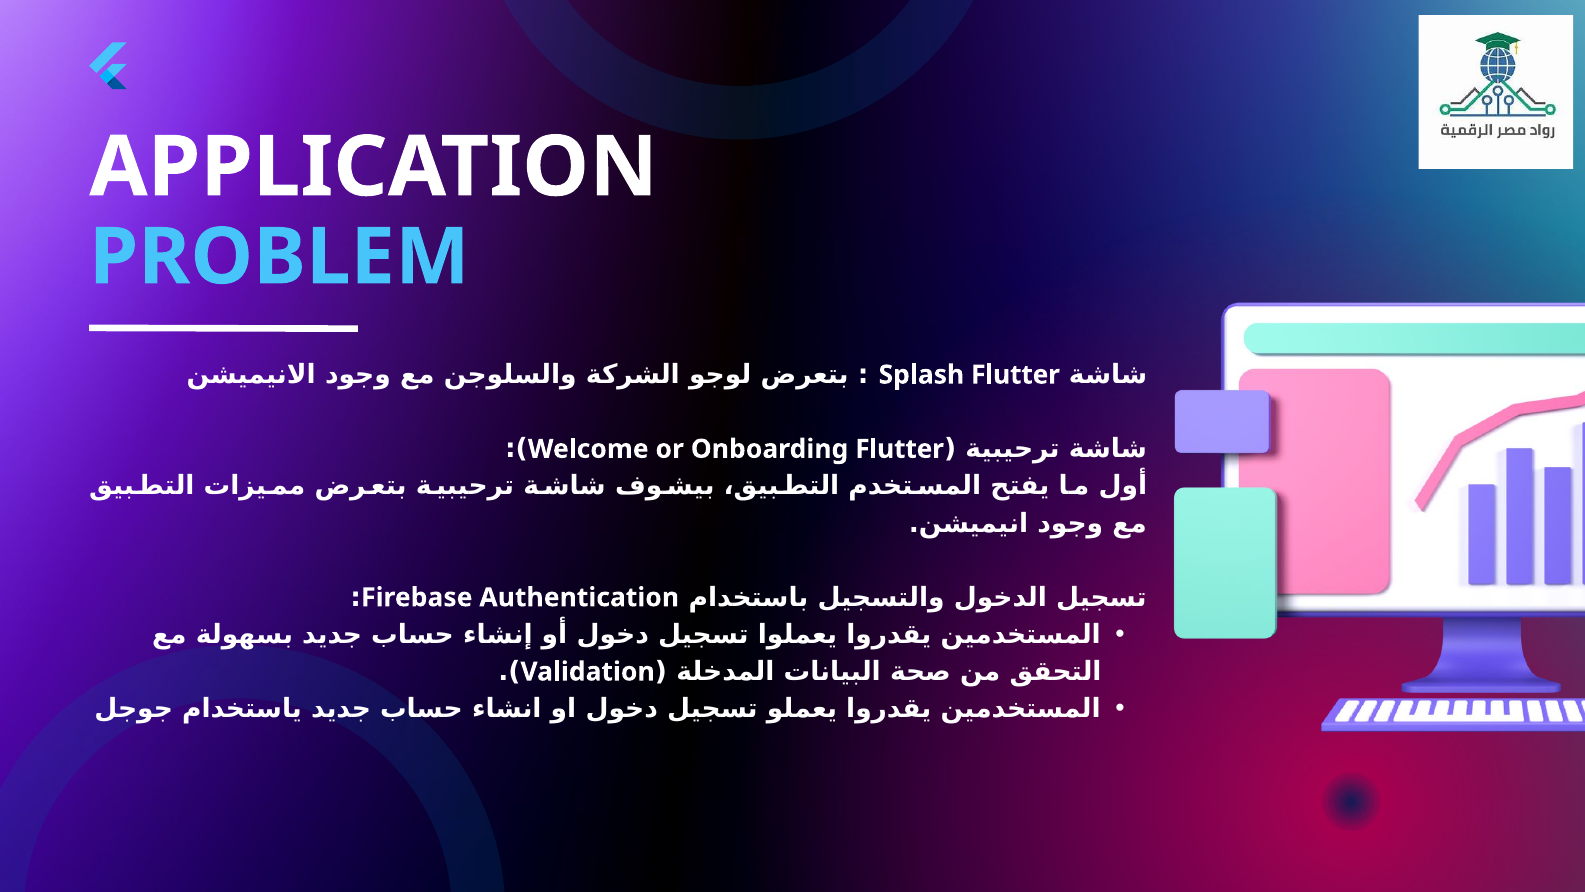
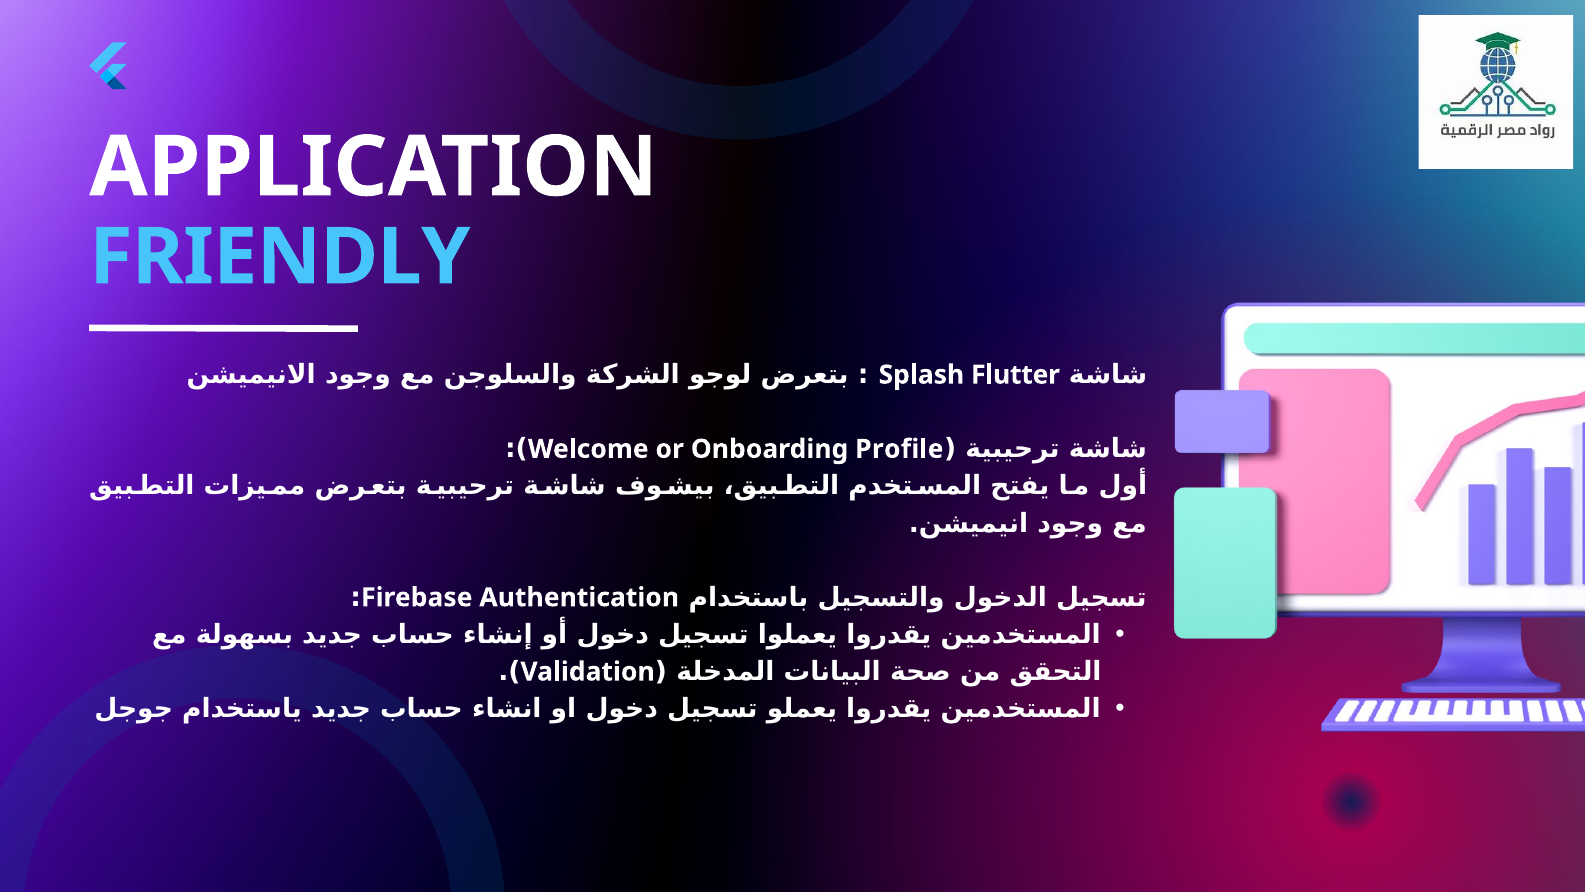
PROBLEM: PROBLEM -> FRIENDLY (280, 257)
Onboarding Flutter: Flutter -> Profile (899, 449)
